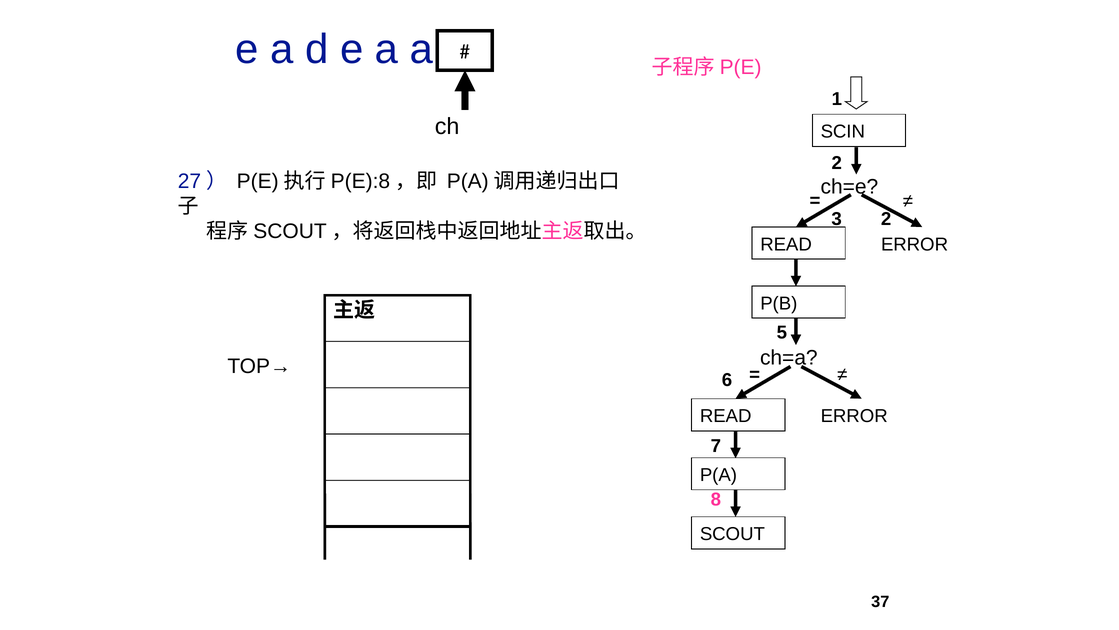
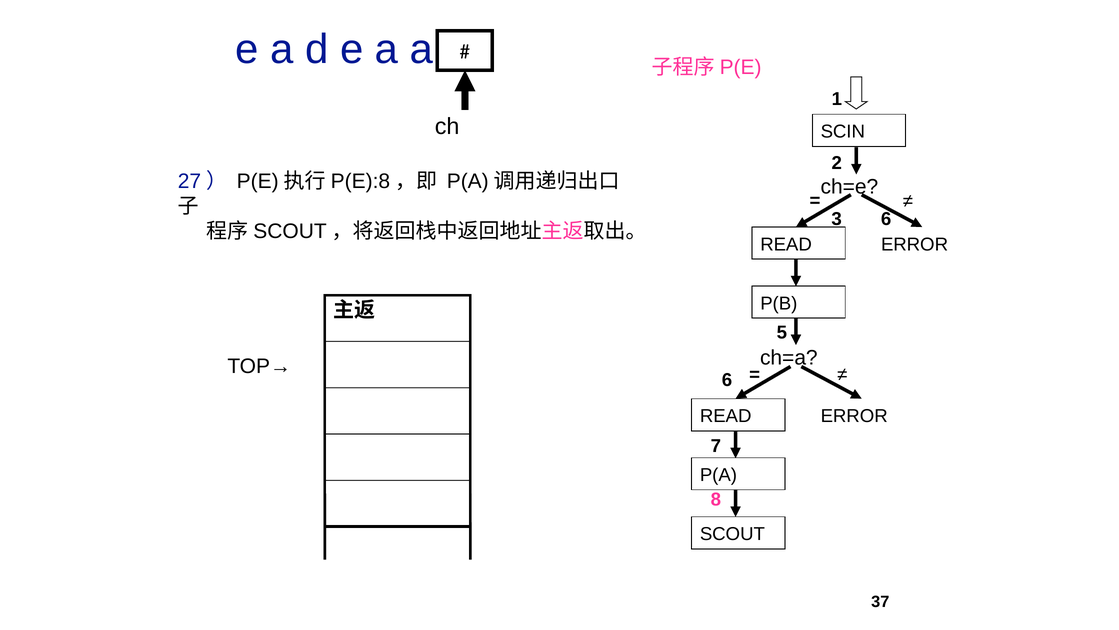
3 2: 2 -> 6 (886, 219)
